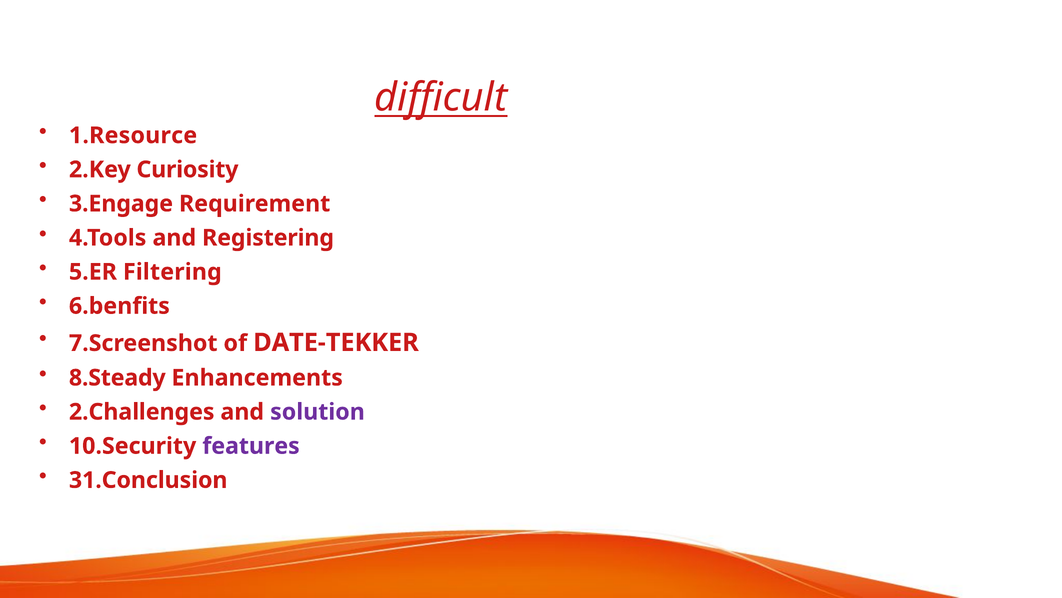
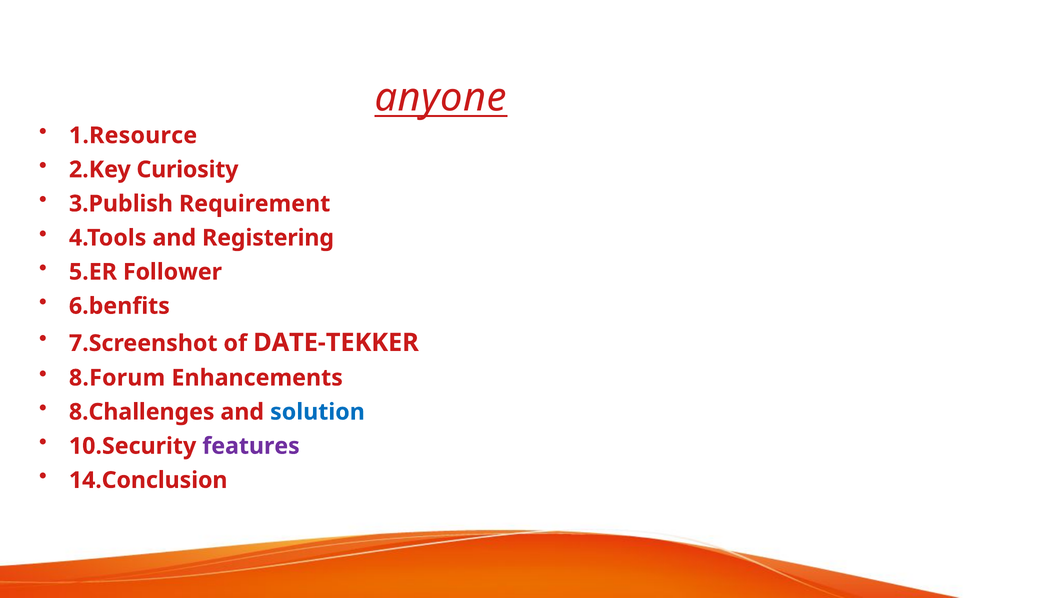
difficult: difficult -> anyone (441, 98)
3.Engage: 3.Engage -> 3.Publish (121, 203)
Filtering: Filtering -> Follower (172, 272)
8.Steady: 8.Steady -> 8.Forum (117, 377)
2.Challenges: 2.Challenges -> 8.Challenges (142, 412)
solution colour: purple -> blue (317, 412)
31.Conclusion: 31.Conclusion -> 14.Conclusion (148, 480)
